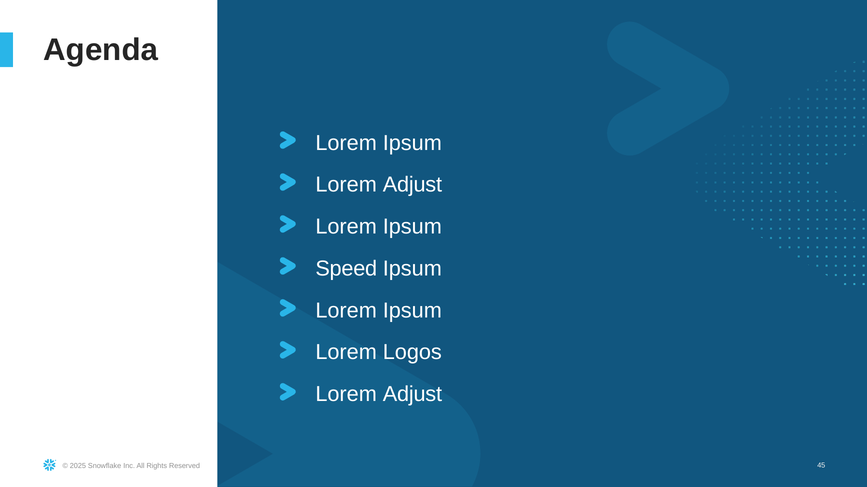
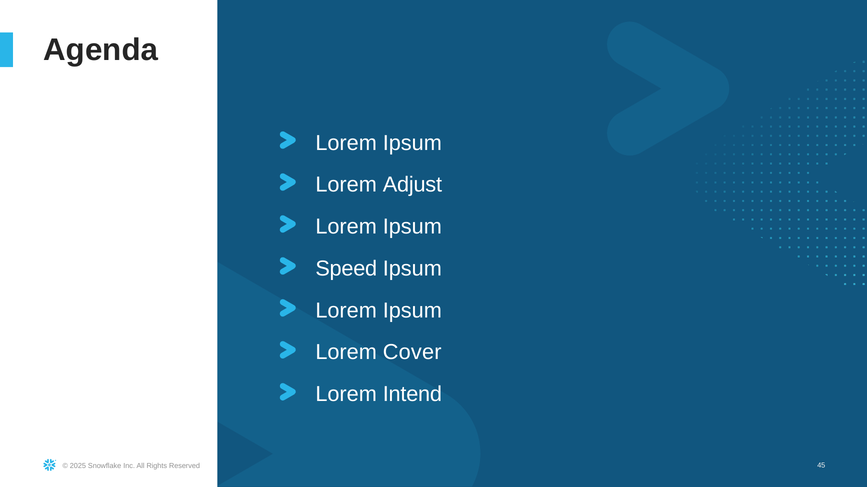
Logos: Logos -> Cover (412, 353)
Adjust: Adjust -> Intend (412, 395)
